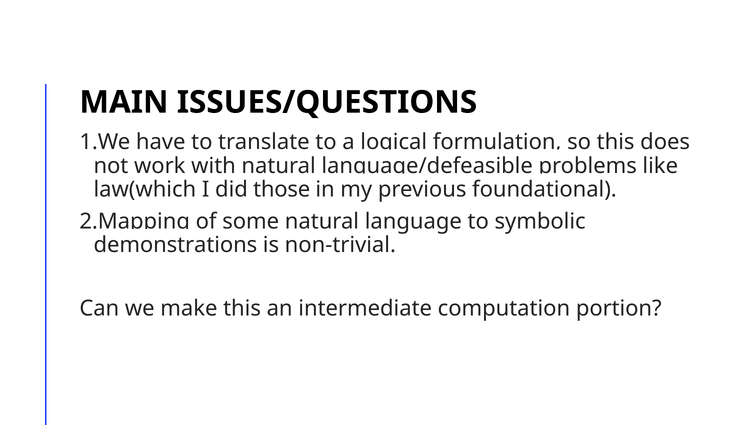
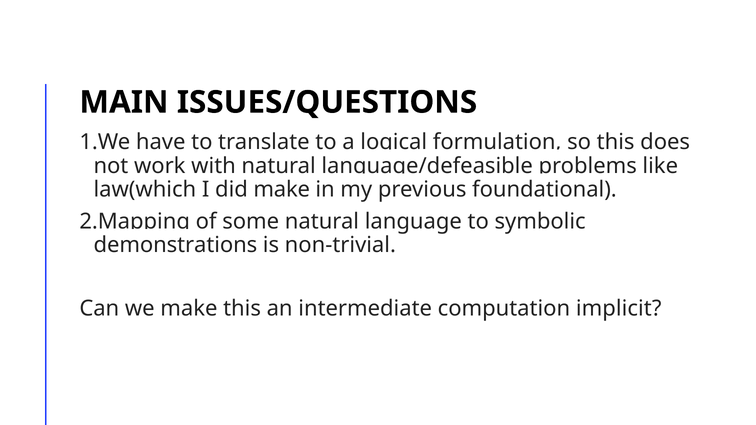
did those: those -> make (282, 190)
portion: portion -> implicit (619, 309)
